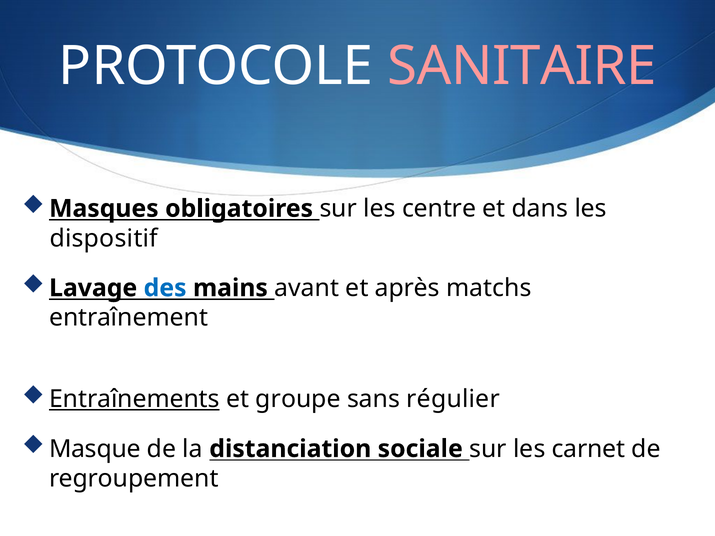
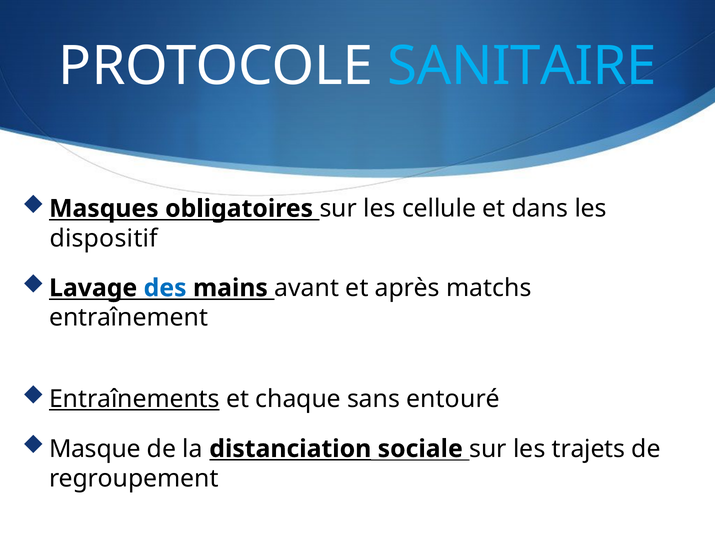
SANITAIRE colour: pink -> light blue (522, 66)
centre: centre -> cellule (439, 209)
et groupe: groupe -> chaque (298, 399)
régulier: régulier -> entouré (453, 399)
distanciation underline: none -> present (290, 449)
carnet: carnet -> trajets (588, 449)
